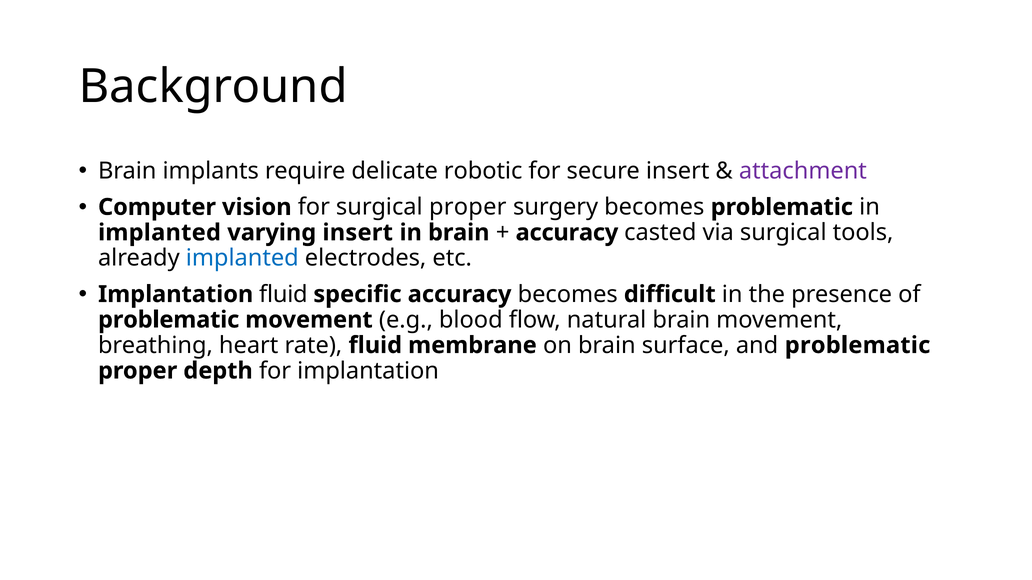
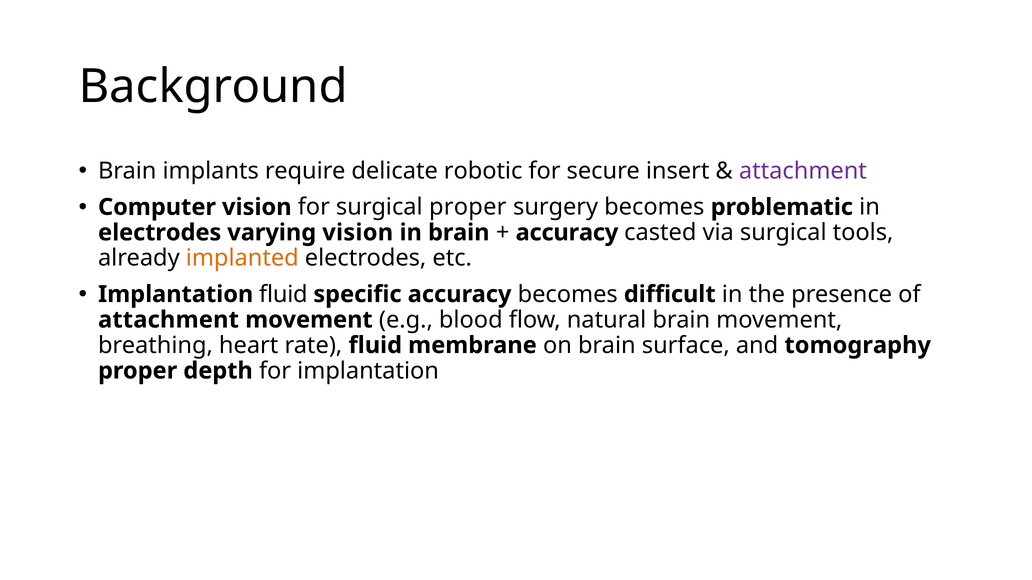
implanted: implanted -> electrodes (160, 233)
varying insert: insert -> vision (358, 233)
implanted colour: blue -> orange (242, 258)
problematic: problematic -> attachment (168, 320)
and problematic: problematic -> tomography (858, 346)
